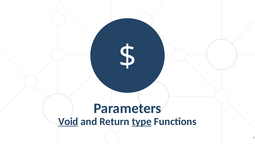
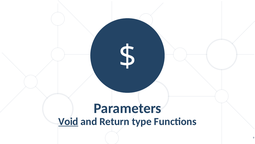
type underline: present -> none (142, 121)
